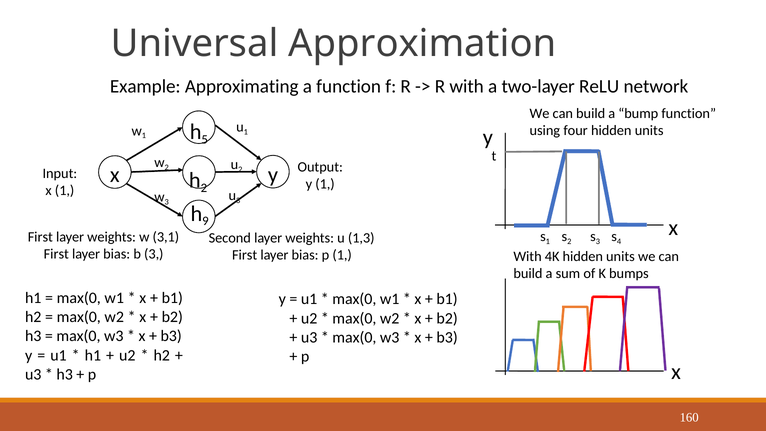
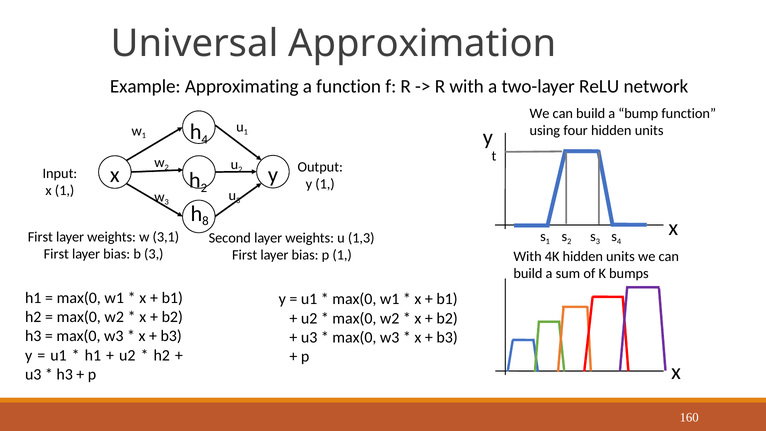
5: 5 -> 4 (205, 139)
9: 9 -> 8 (205, 221)
